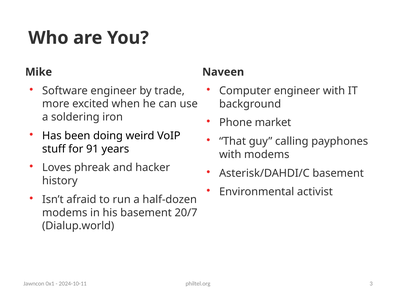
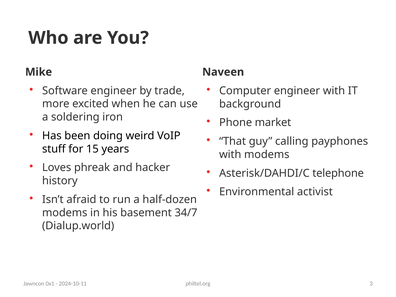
91: 91 -> 15 (92, 149)
Asterisk/DAHDI/C basement: basement -> telephone (338, 173)
20/7: 20/7 -> 34/7 (186, 213)
